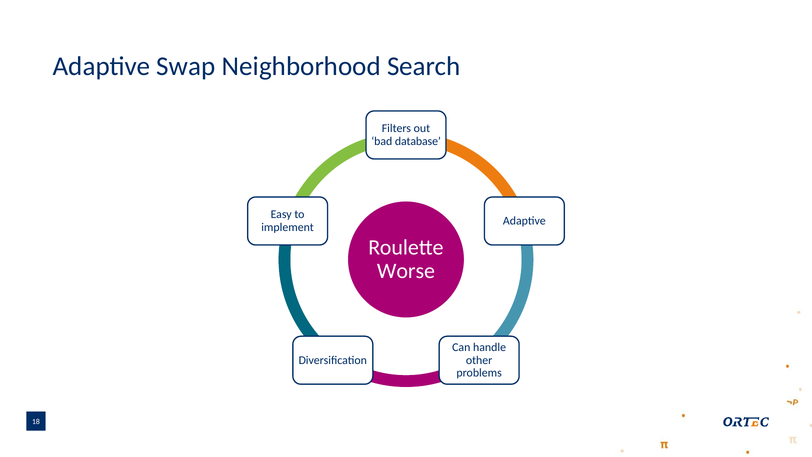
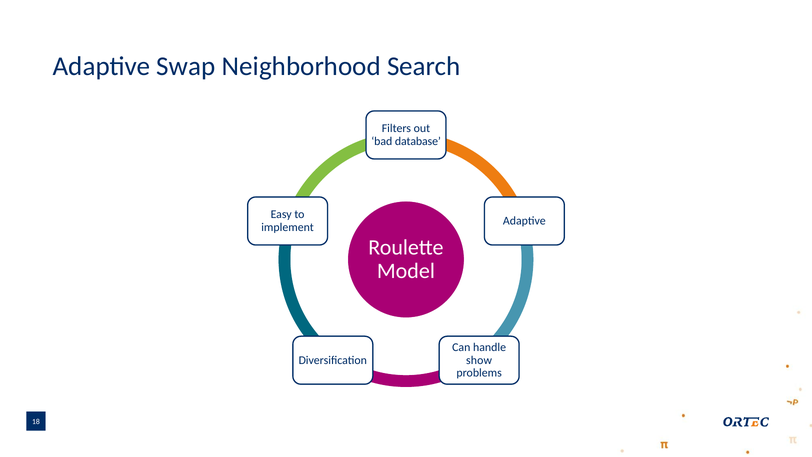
Worse: Worse -> Model (406, 271)
other: other -> show (479, 360)
